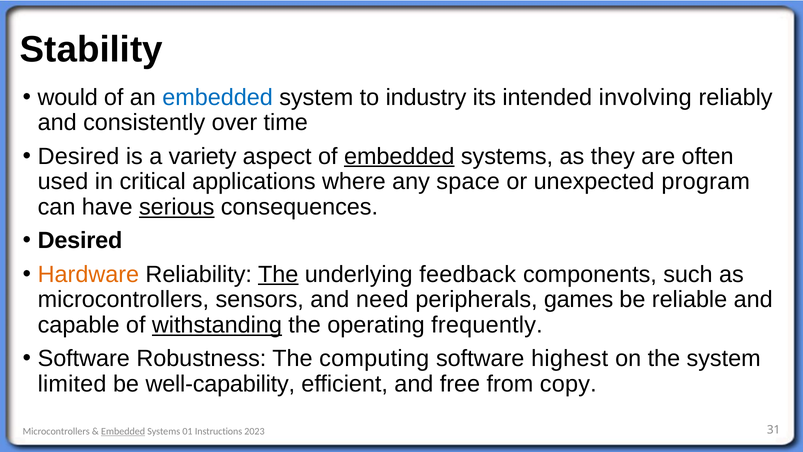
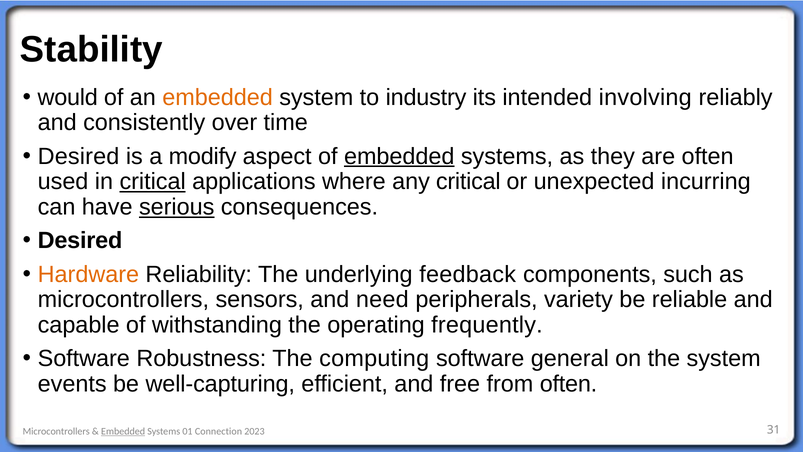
embedded colour: blue -> orange (218, 97)
variety: variety -> modify (203, 156)
critical underline: none -> present (153, 182)
any space: space -> critical (468, 182)
program: program -> incurring (706, 182)
The underline: present -> none (278, 274)
games: games -> variety (578, 299)
withstanding underline: present -> none (217, 325)
highest: highest -> general (570, 358)
limited: limited -> events (72, 384)
well-capability: well-capability -> well-capturing (220, 384)
from copy: copy -> often (568, 384)
Instructions: Instructions -> Connection (218, 431)
